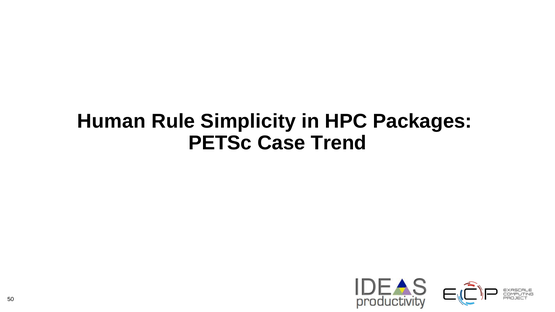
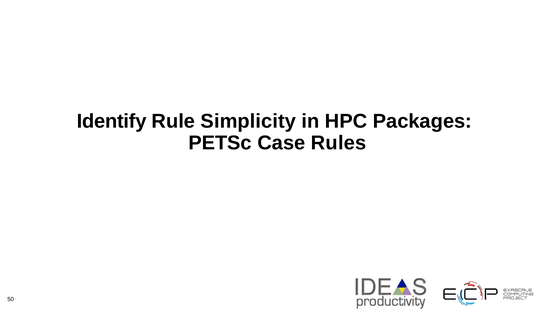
Human: Human -> Identify (112, 121)
Trend: Trend -> Rules (339, 143)
